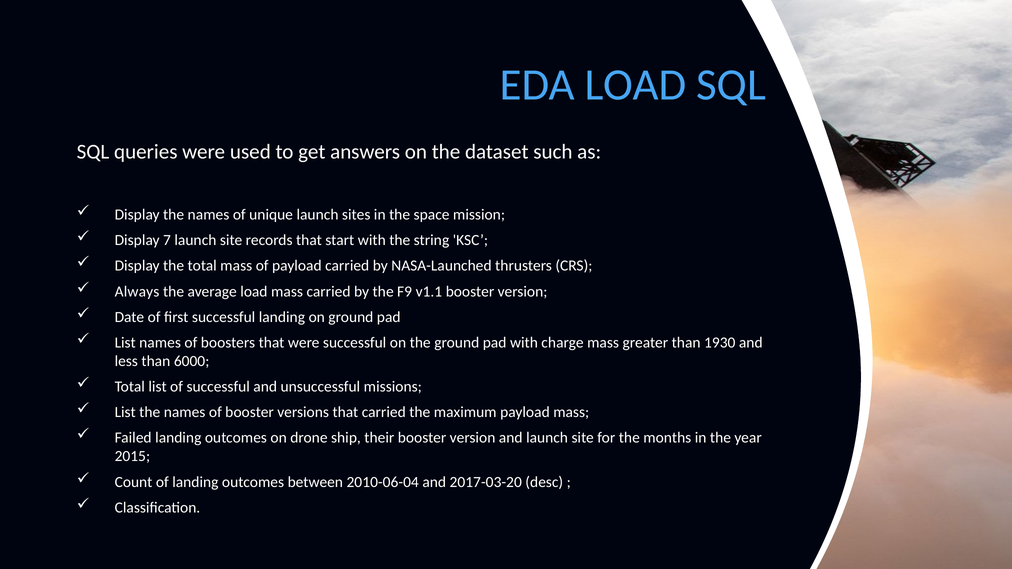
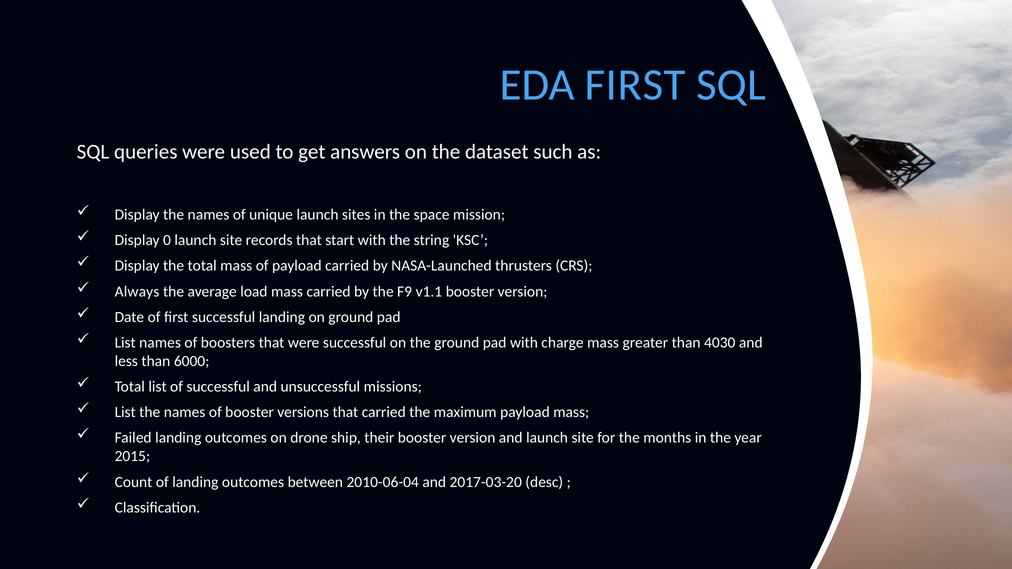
EDA LOAD: LOAD -> FIRST (635, 85)
7: 7 -> 0 (167, 240)
1930: 1930 -> 4030 (720, 343)
